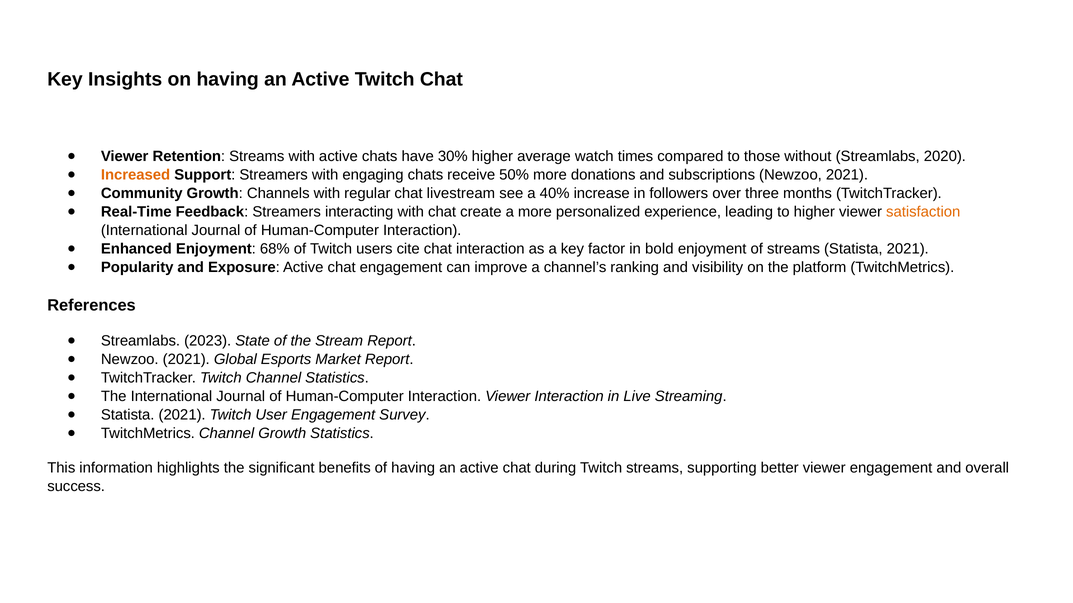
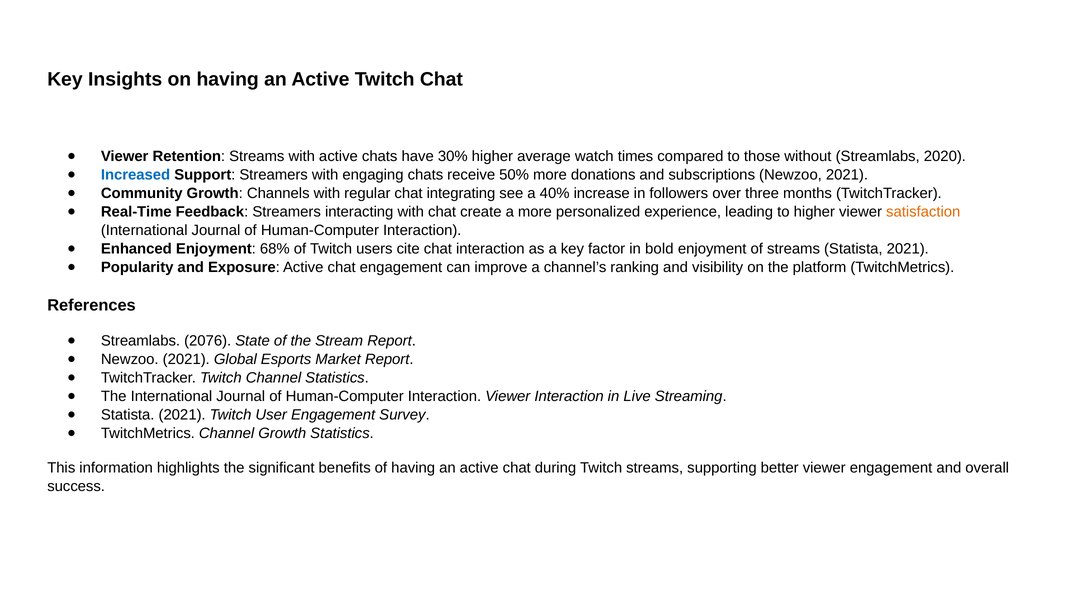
Increased colour: orange -> blue (136, 175)
livestream: livestream -> integrating (461, 194)
2023: 2023 -> 2076 (208, 341)
